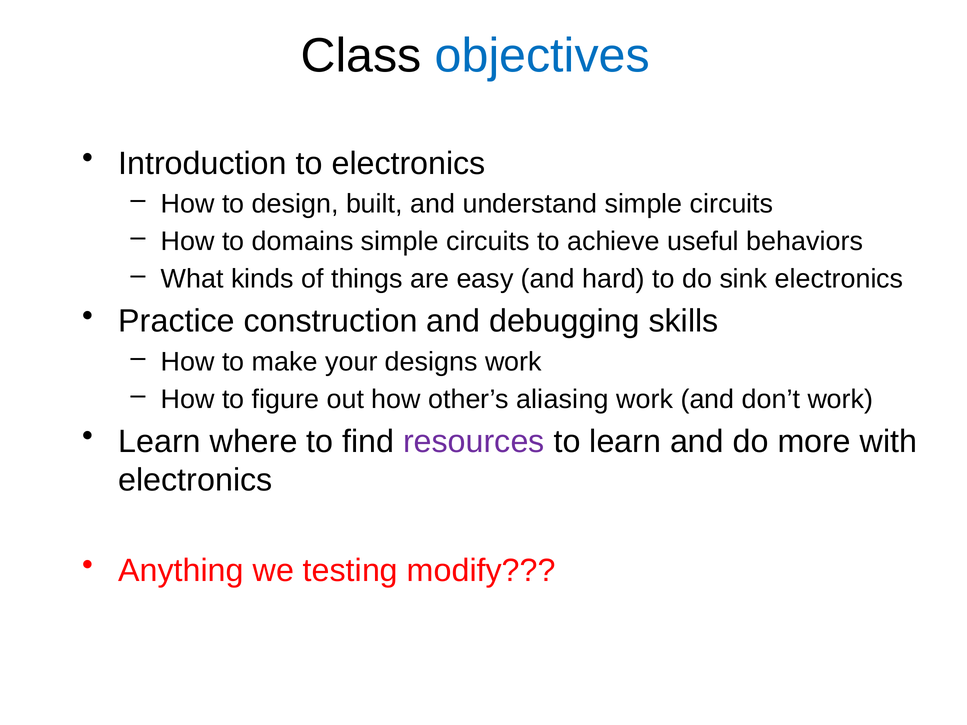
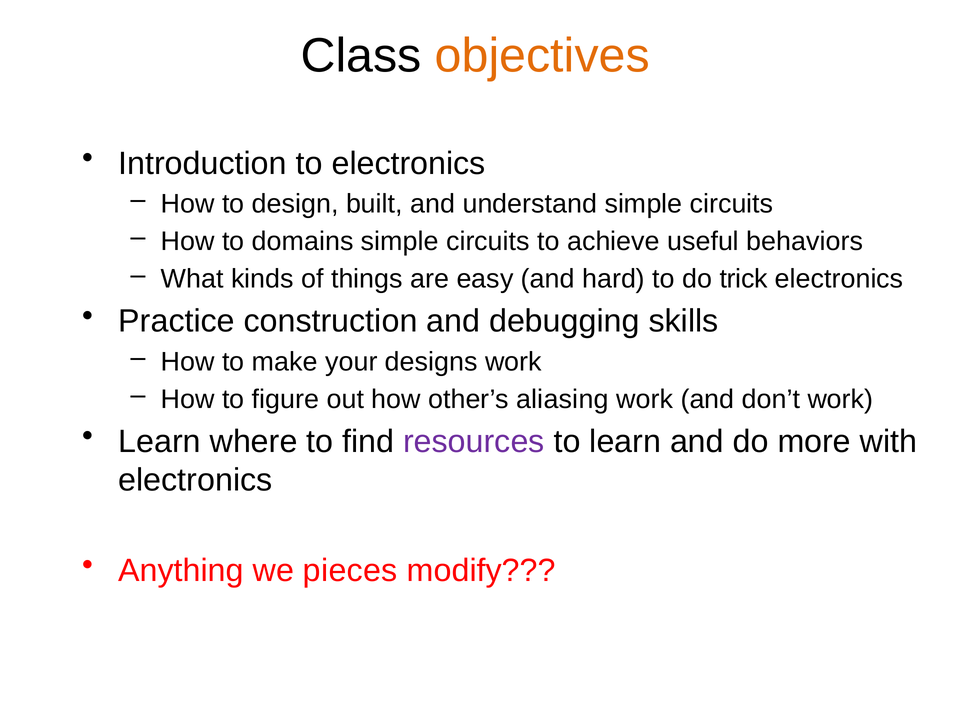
objectives colour: blue -> orange (542, 56)
sink: sink -> trick (744, 279)
testing: testing -> pieces (350, 571)
